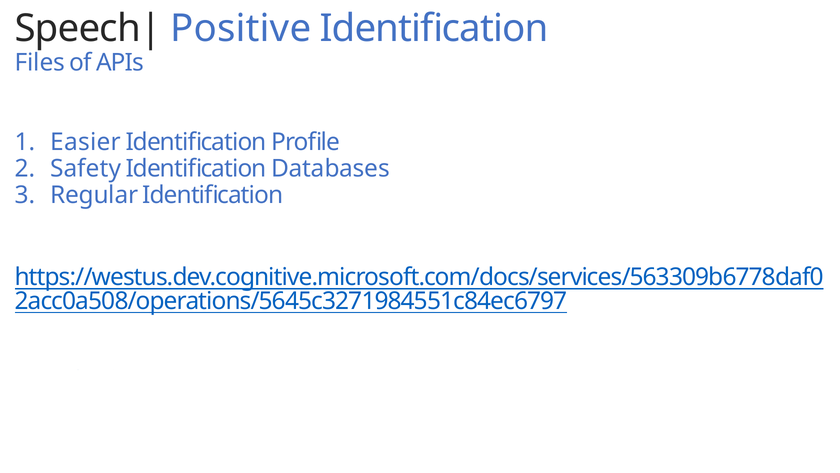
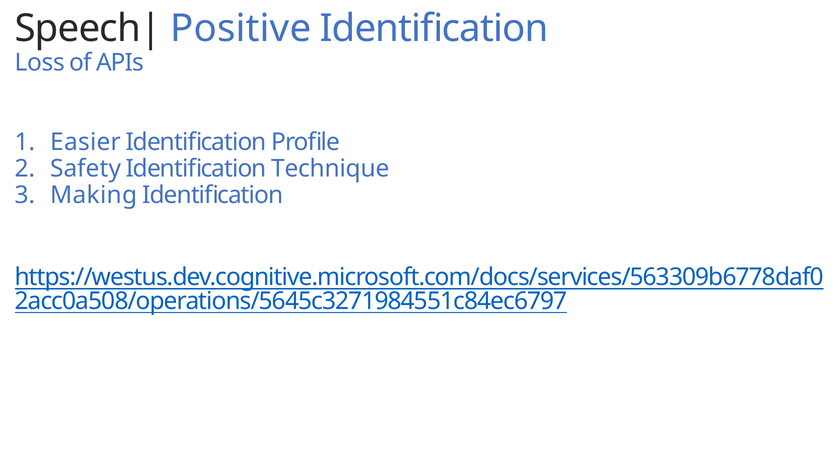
Files: Files -> Loss (40, 63)
Databases: Databases -> Technique (330, 168)
Regular: Regular -> Making (94, 195)
